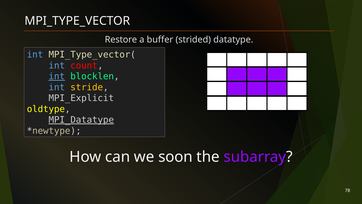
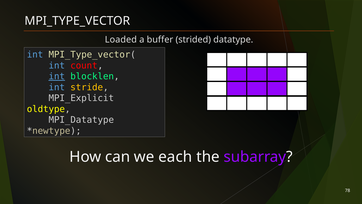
Restore: Restore -> Loaded (121, 40)
MPI_Datatype underline: present -> none (81, 120)
soon: soon -> each (175, 157)
